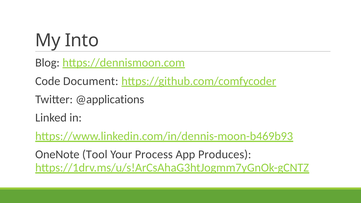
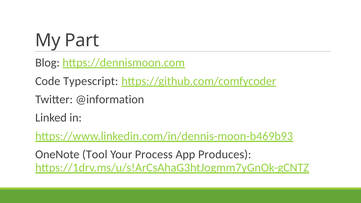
Into: Into -> Part (82, 40)
Document: Document -> Typescript (91, 81)
@applications: @applications -> @information (110, 99)
